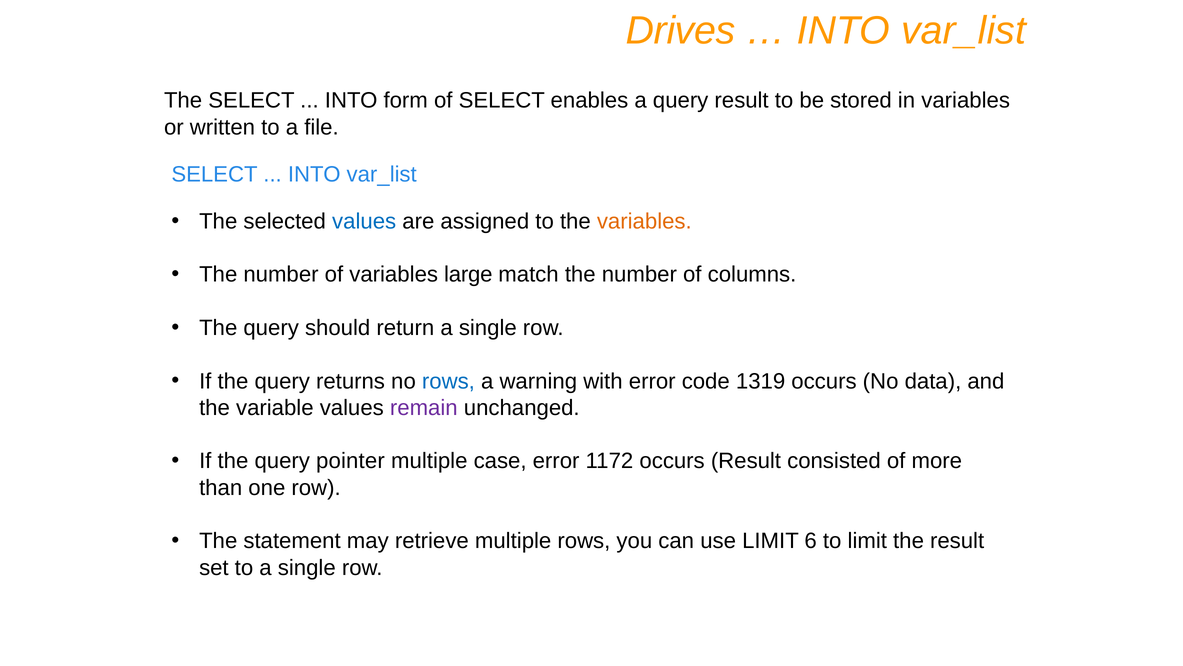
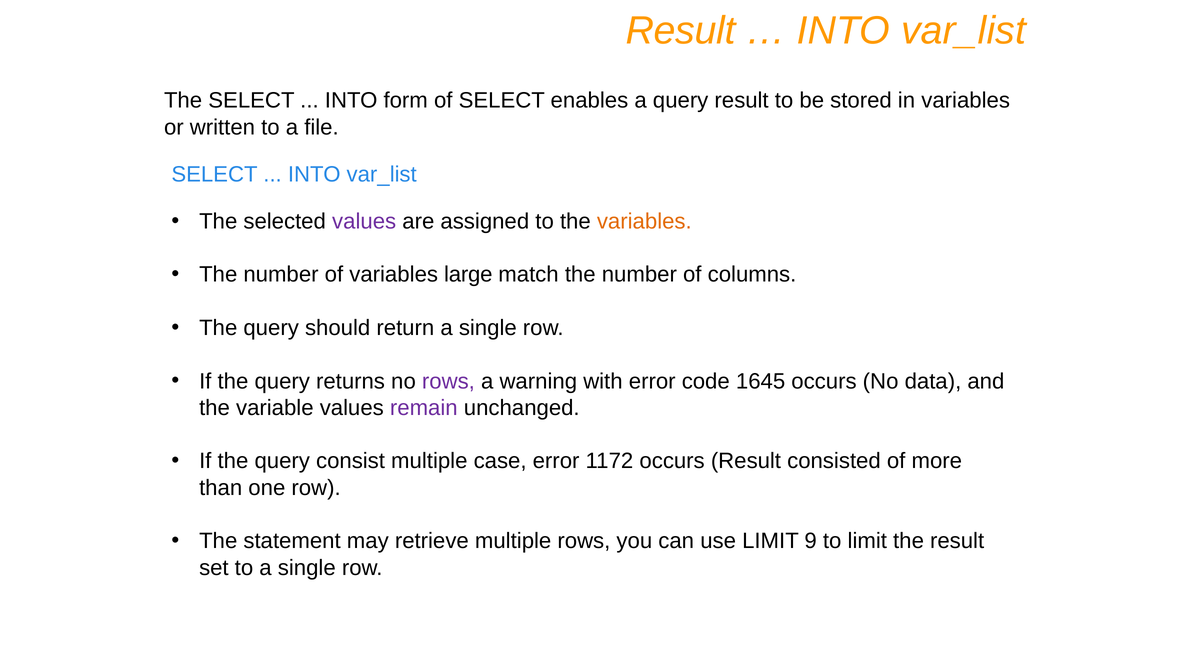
Drives: Drives -> Result (681, 31)
values colour: blue -> purple (364, 221)
rows colour: blue -> purple (448, 381)
1319: 1319 -> 1645 (761, 381)
pointer: pointer -> consist (351, 461)
6: 6 -> 9 (811, 541)
